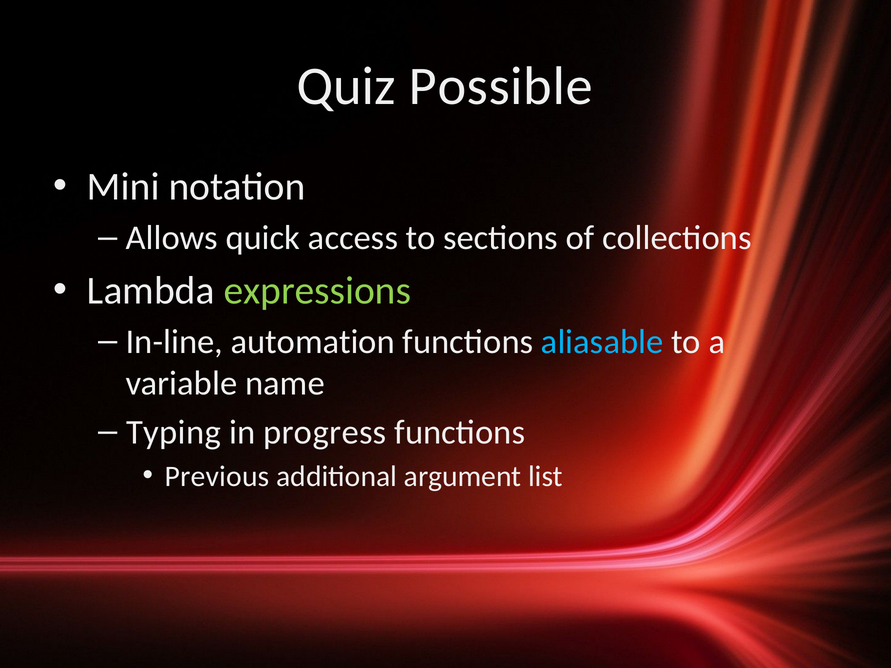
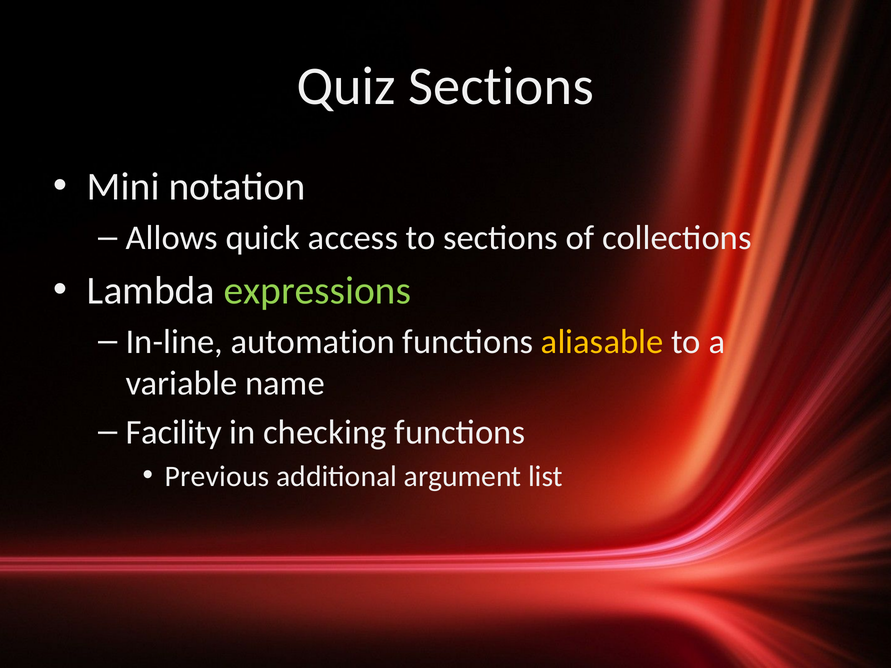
Quiz Possible: Possible -> Sections (501, 86)
aliasable colour: light blue -> yellow (602, 342)
Typing: Typing -> Facility (174, 432)
progress: progress -> checking (325, 432)
